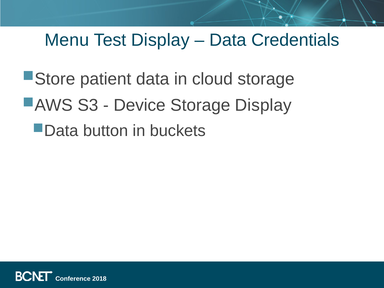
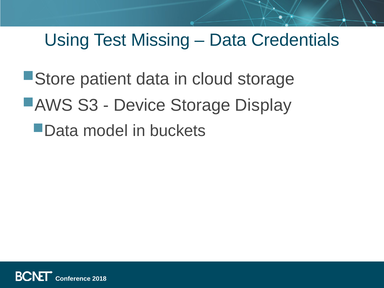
Menu: Menu -> Using (67, 40)
Test Display: Display -> Missing (161, 40)
button: button -> model (105, 131)
